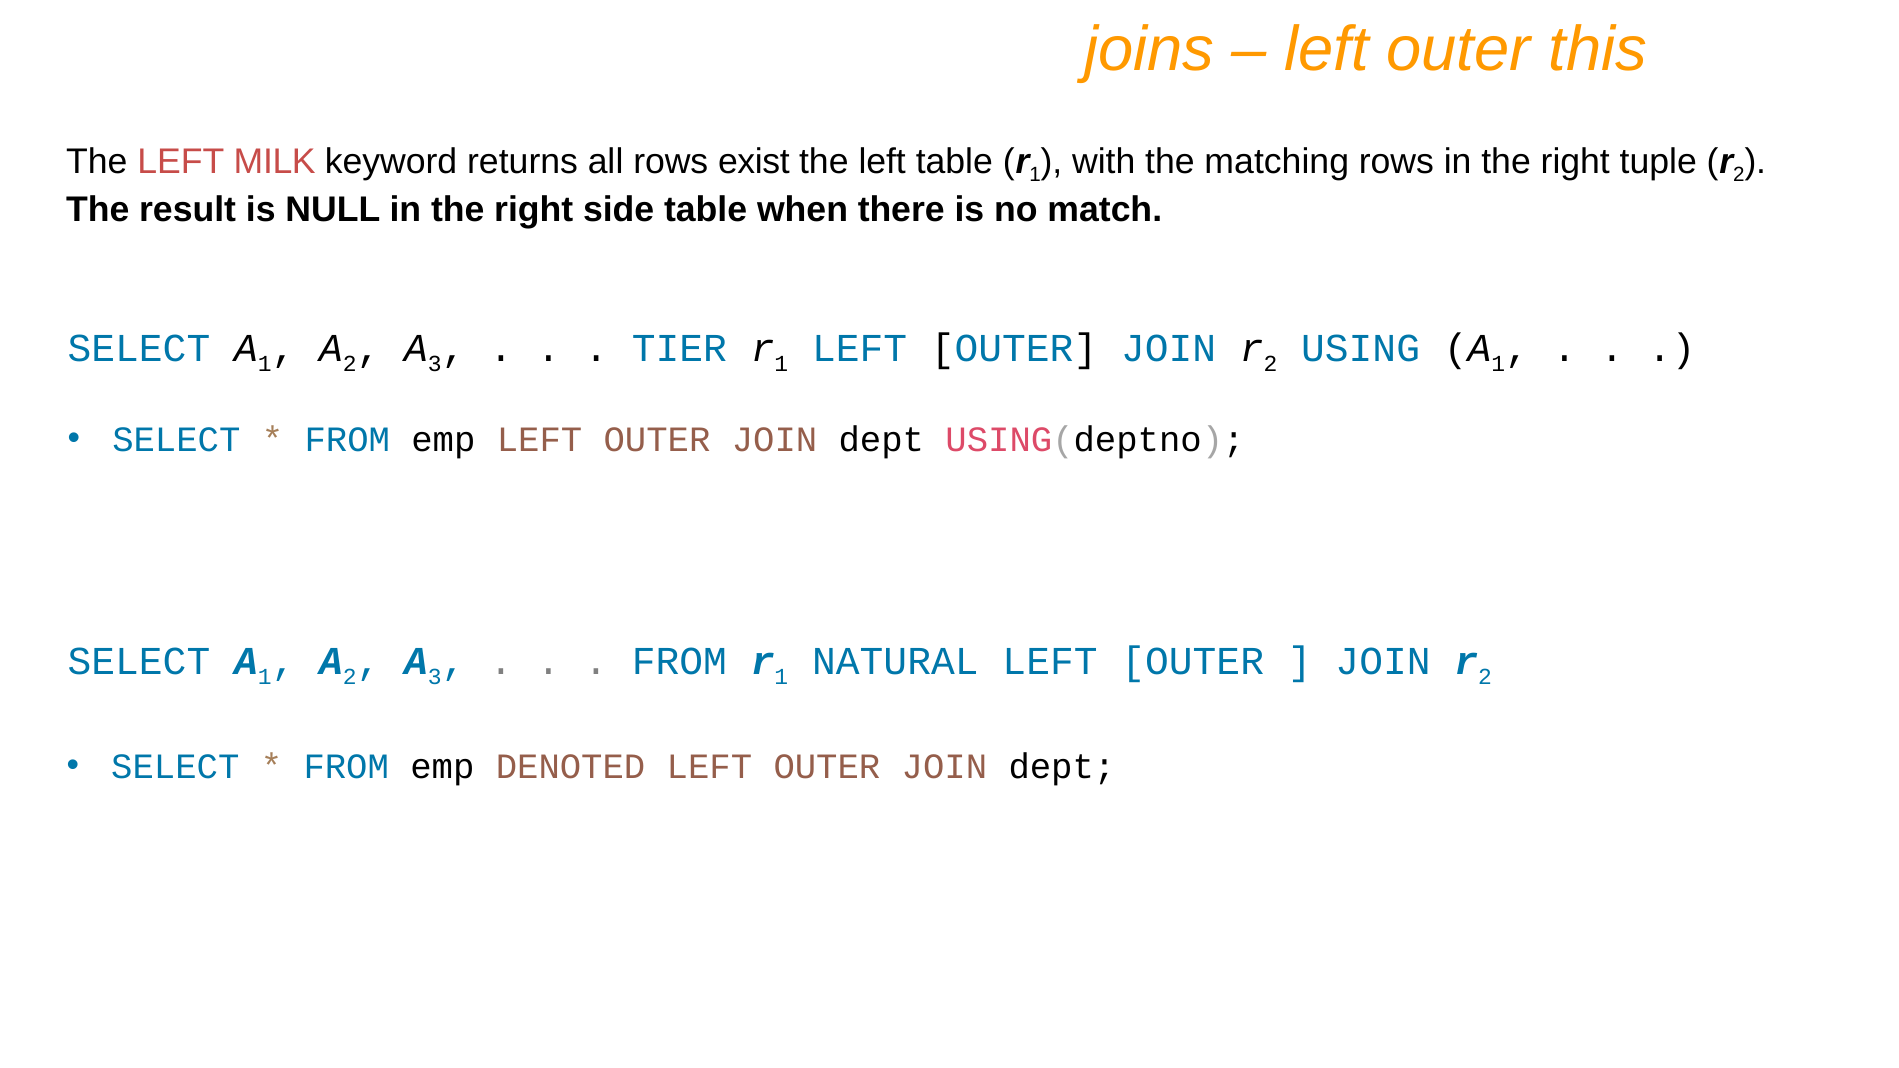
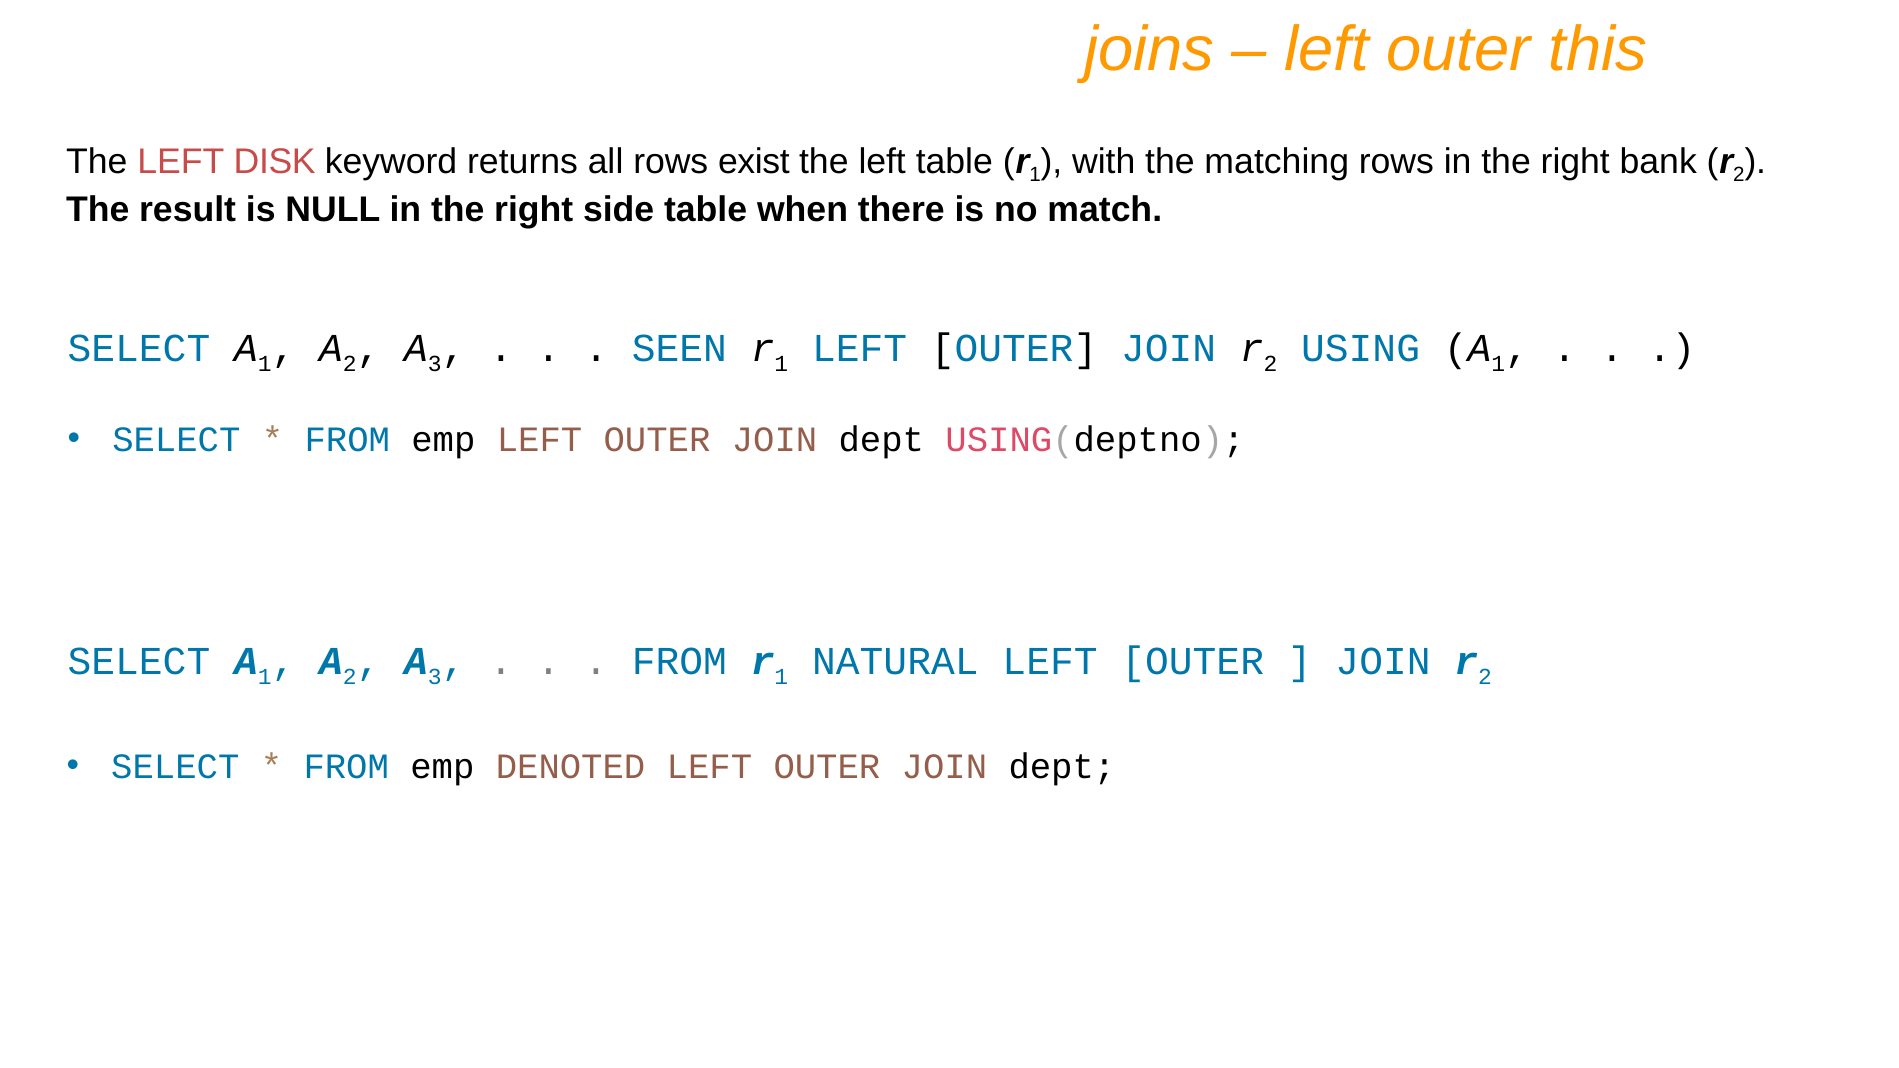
MILK: MILK -> DISK (275, 161)
tuple: tuple -> bank (1658, 161)
TIER: TIER -> SEEN (679, 349)
